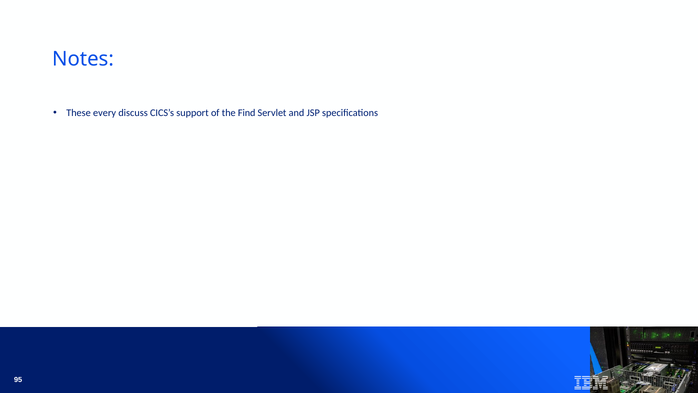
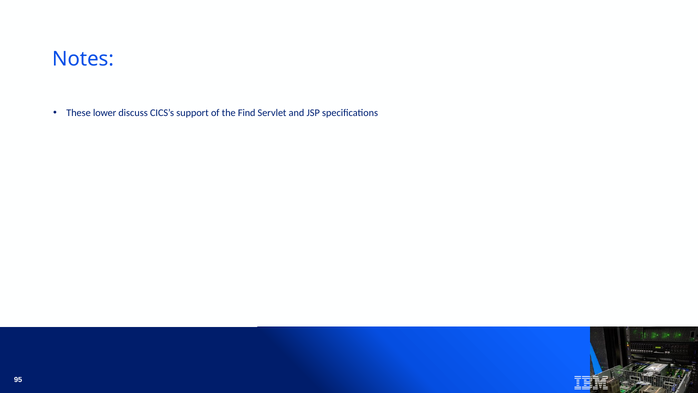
every: every -> lower (105, 113)
